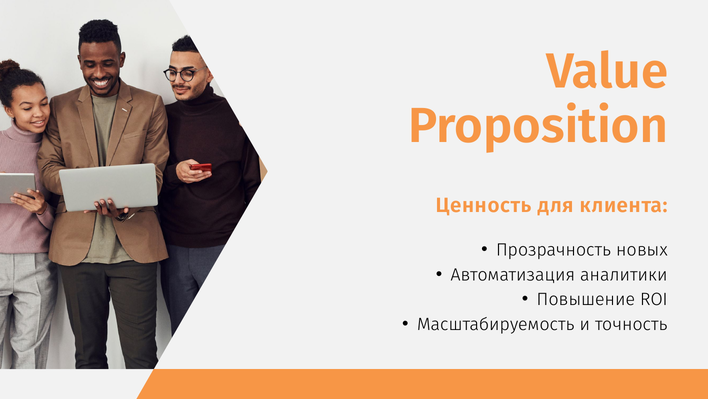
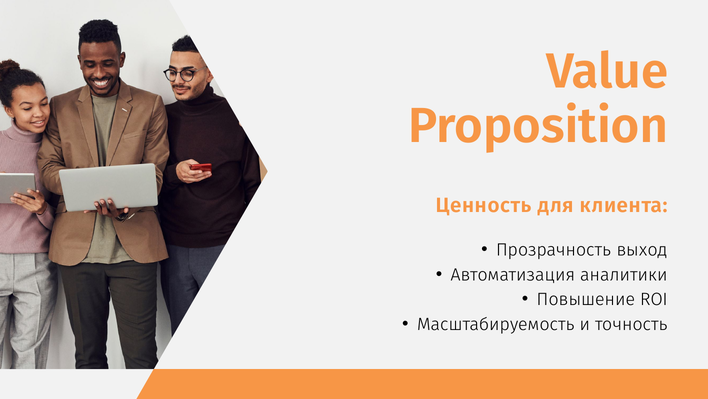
новых: новых -> выход (642, 250)
